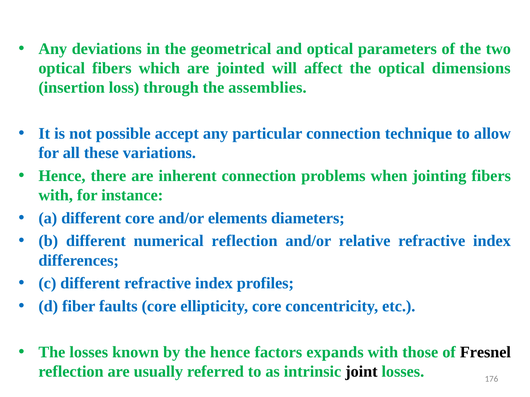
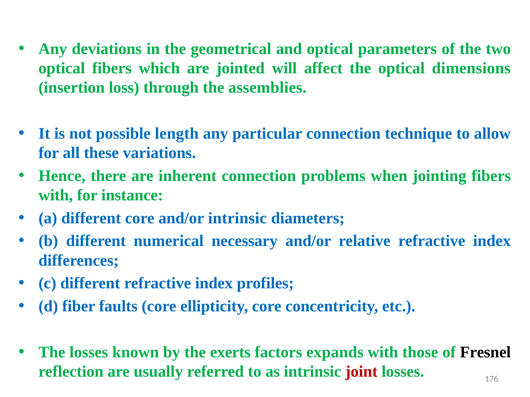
accept: accept -> length (177, 134)
and/or elements: elements -> intrinsic (237, 218)
numerical reflection: reflection -> necessary (245, 241)
the hence: hence -> exerts (230, 353)
joint colour: black -> red (361, 372)
